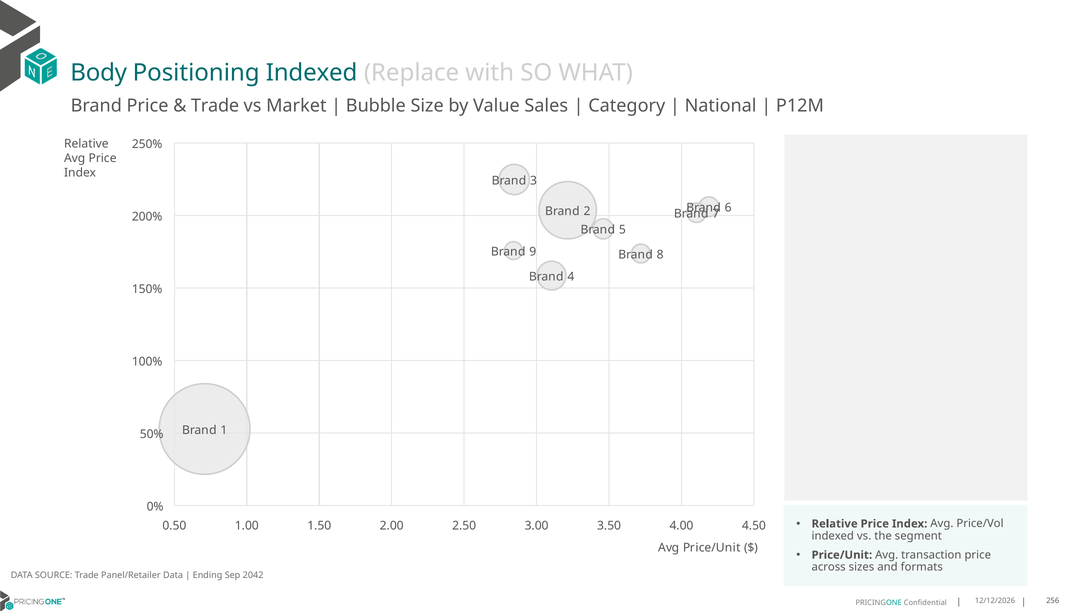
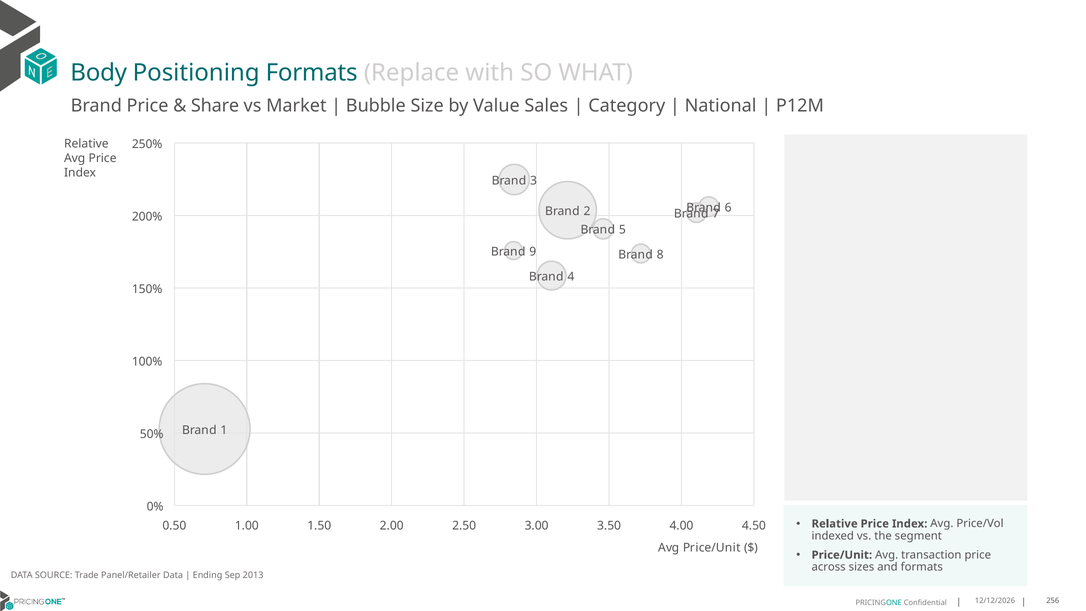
Positioning Indexed: Indexed -> Formats (312, 73)
Trade: Trade -> Share (215, 106)
2042: 2042 -> 2013 (253, 575)
